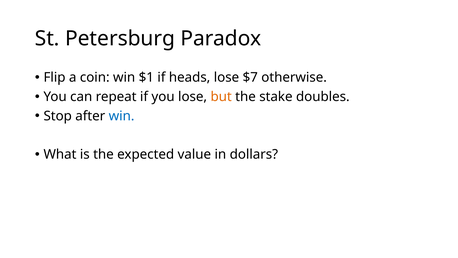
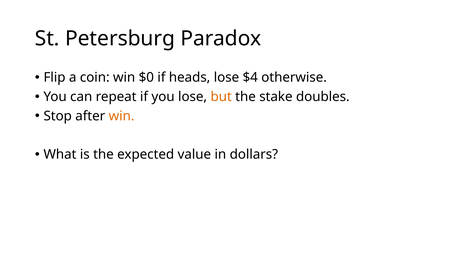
$1: $1 -> $0 (146, 77)
$7: $7 -> $4 (250, 77)
win colour: blue -> orange (122, 116)
